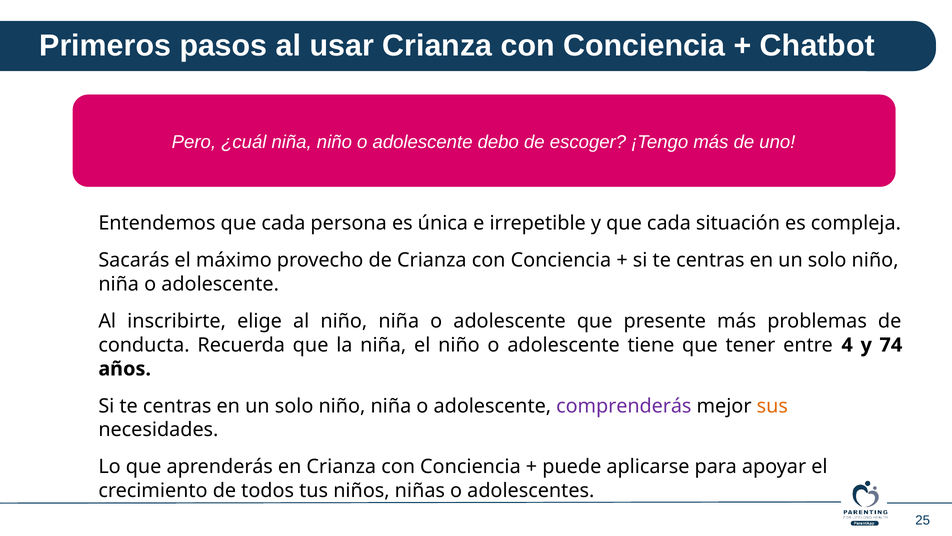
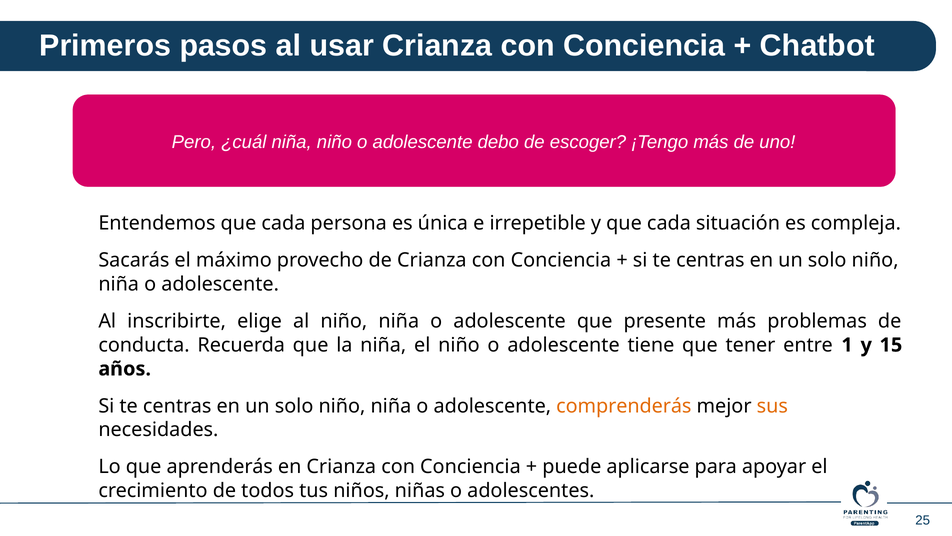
4: 4 -> 1 (847, 345)
74: 74 -> 15 (891, 345)
comprenderás colour: purple -> orange (624, 406)
